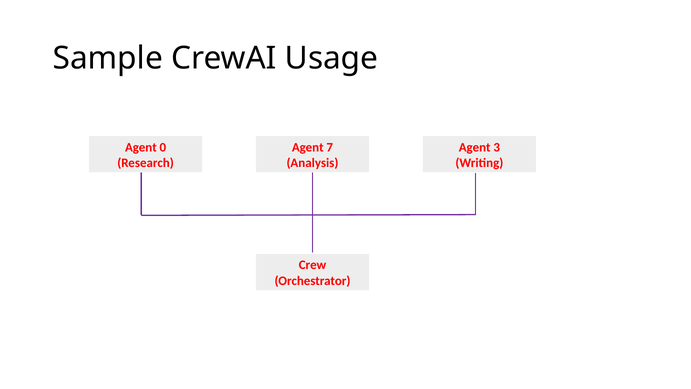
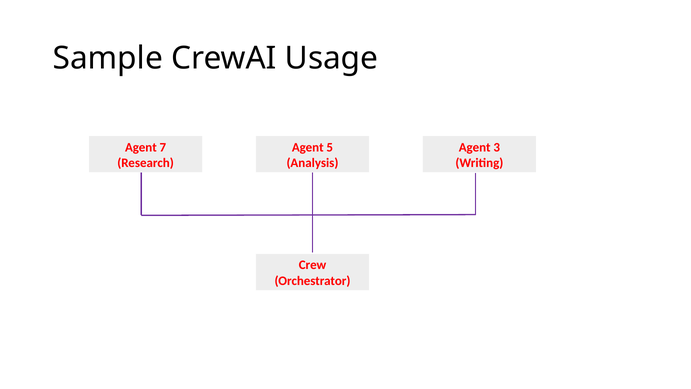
0: 0 -> 7 (163, 147)
7: 7 -> 5 (330, 147)
